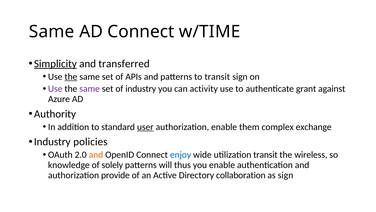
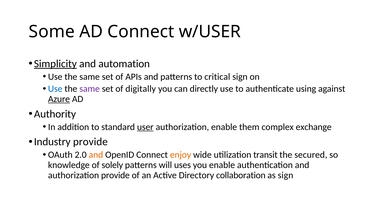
Same: Same -> Some (52, 32)
w/TIME: w/TIME -> w/USER (210, 32)
transferred: transferred -> automation (124, 64)
the underline: present -> none (71, 77)
to transit: transit -> critical (217, 77)
Use colour: purple -> blue (55, 89)
of industry: industry -> digitally (141, 89)
activity: activity -> directly (204, 89)
grant: grant -> using (306, 89)
Azure underline: none -> present (59, 99)
Industry policies: policies -> provide (90, 141)
enjoy colour: blue -> orange (181, 154)
wireless: wireless -> secured (311, 154)
thus: thus -> uses (183, 165)
